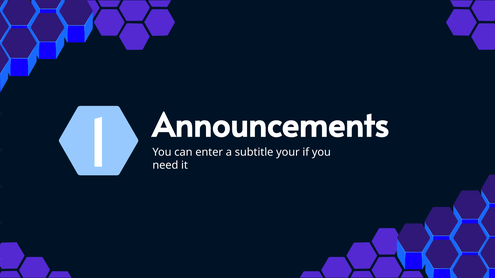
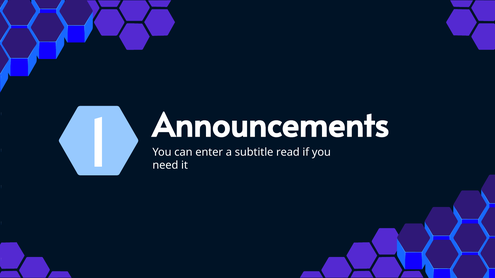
your: your -> read (288, 152)
